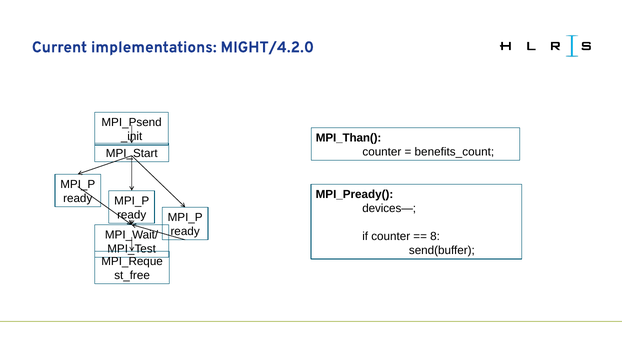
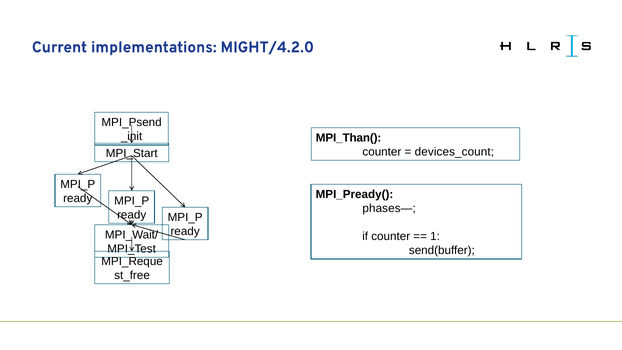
benefits_count: benefits_count -> devices_count (454, 152)
devices—: devices— -> phases— (389, 208)
8: 8 -> 1 (435, 236)
